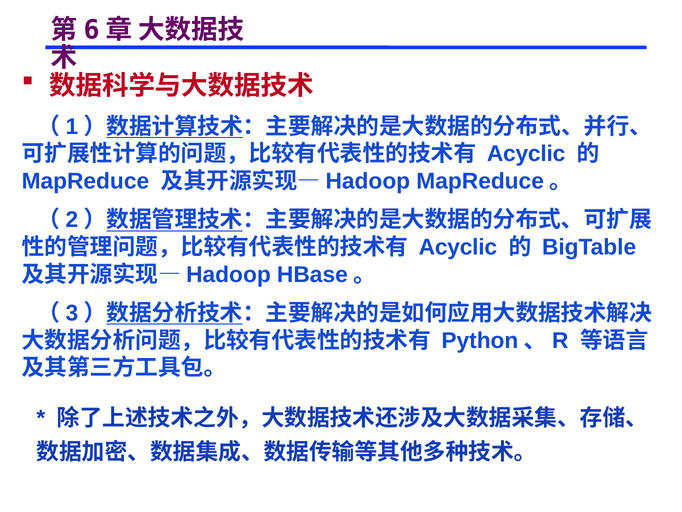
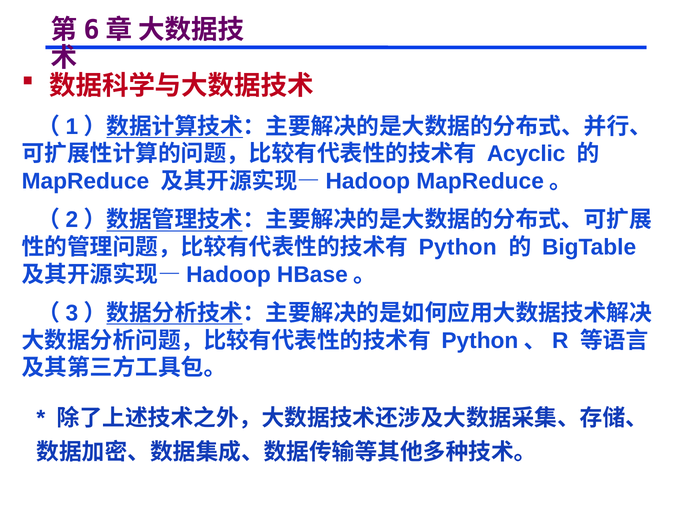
Acyclic: Acyclic -> Python (458, 247)
